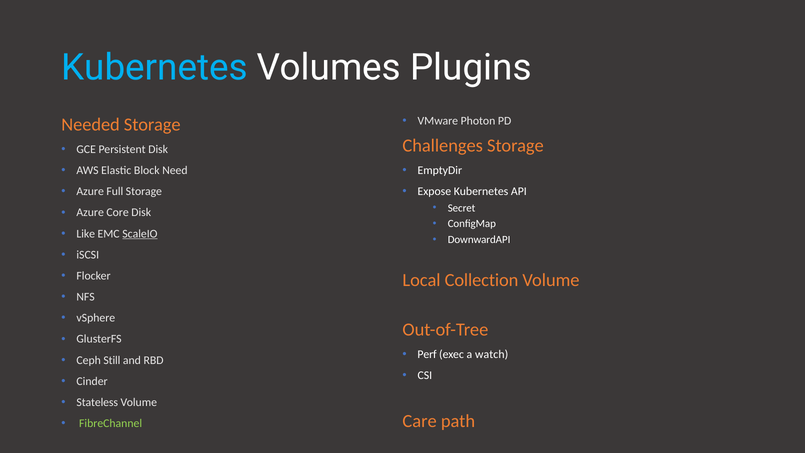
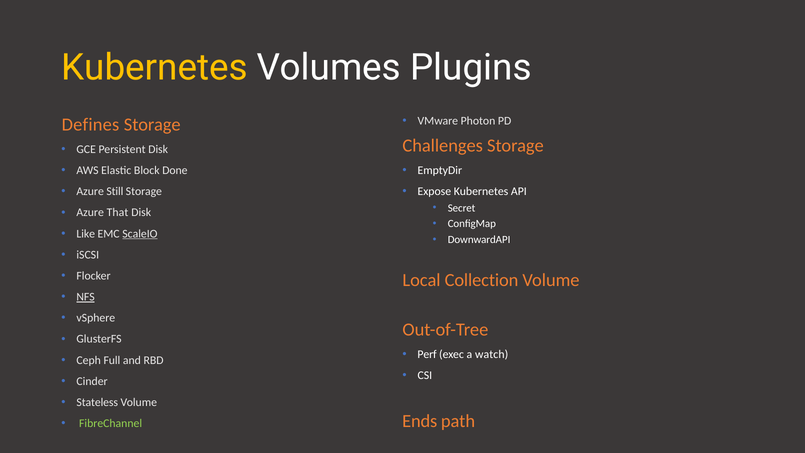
Kubernetes colour: light blue -> yellow (155, 68)
Needed: Needed -> Defines (90, 124)
Need: Need -> Done (175, 170)
Full: Full -> Still (115, 191)
Core: Core -> That (118, 212)
NFS underline: none -> present (86, 297)
Still: Still -> Full (112, 360)
Care: Care -> Ends (420, 421)
